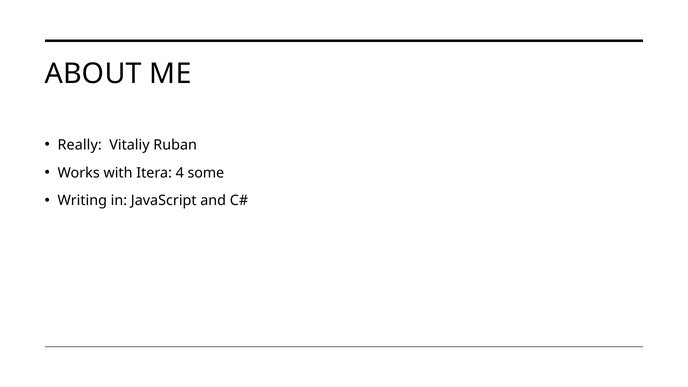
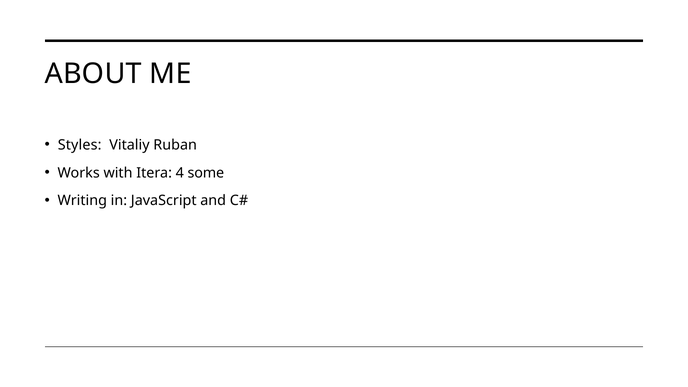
Really: Really -> Styles (80, 145)
